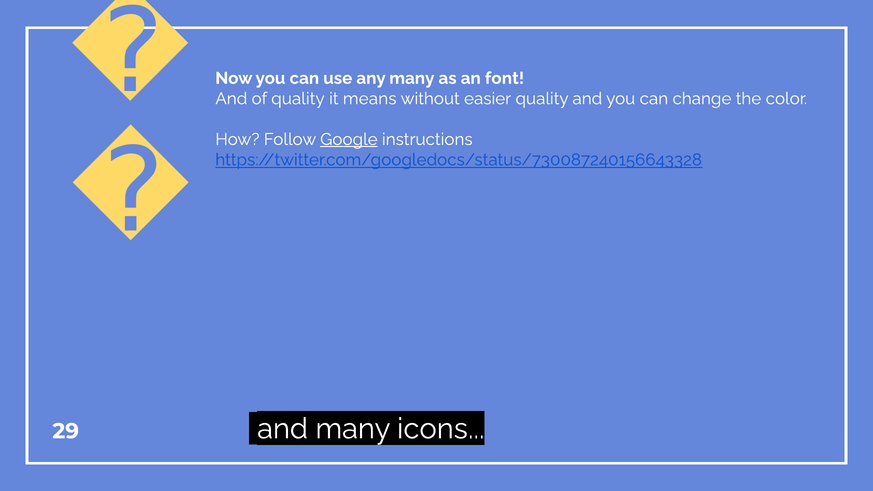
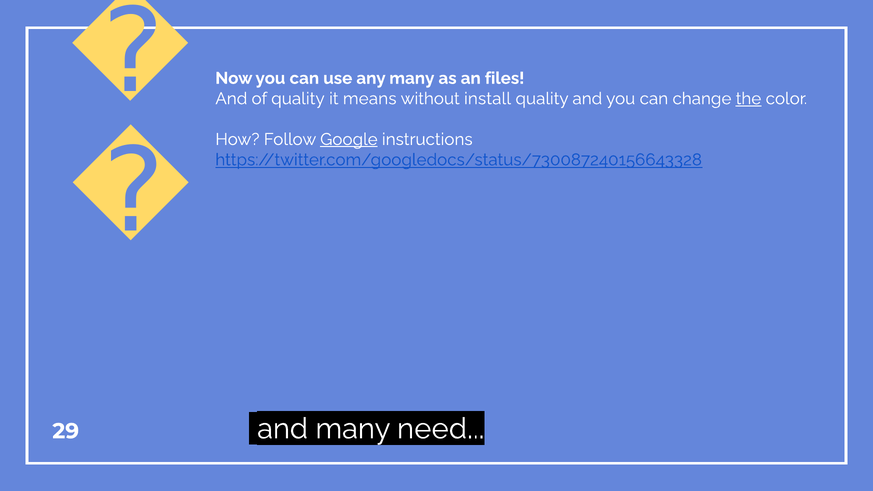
font: font -> files (505, 78)
easier: easier -> install (488, 99)
the underline: none -> present (748, 99)
icons: icons -> need (441, 429)
